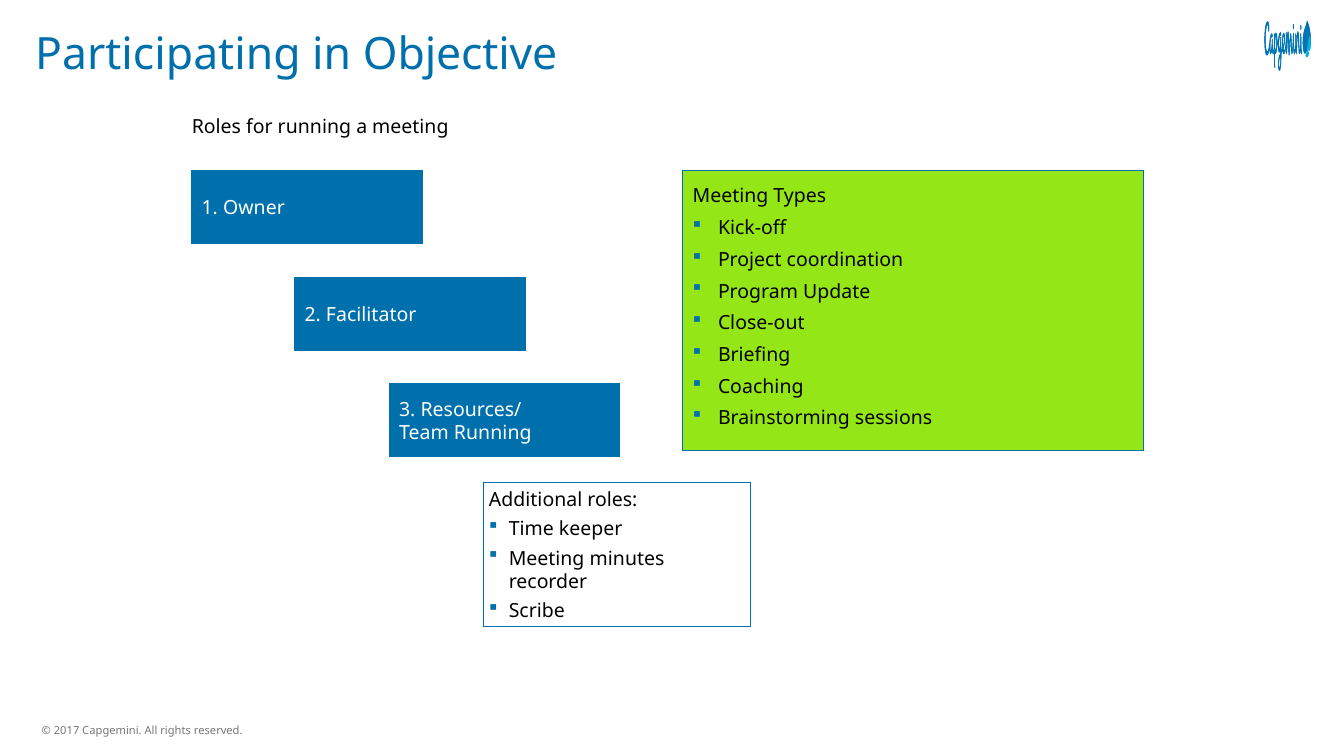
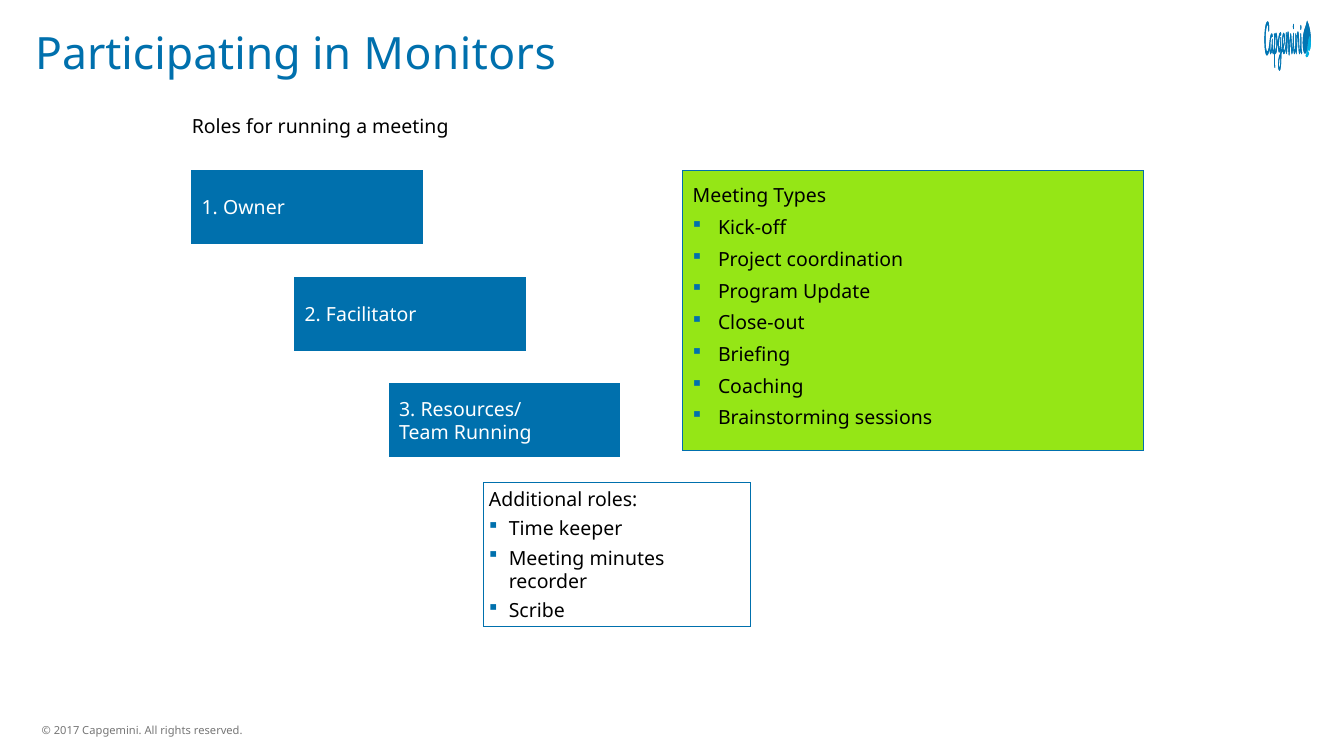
Objective: Objective -> Monitors (460, 55)
